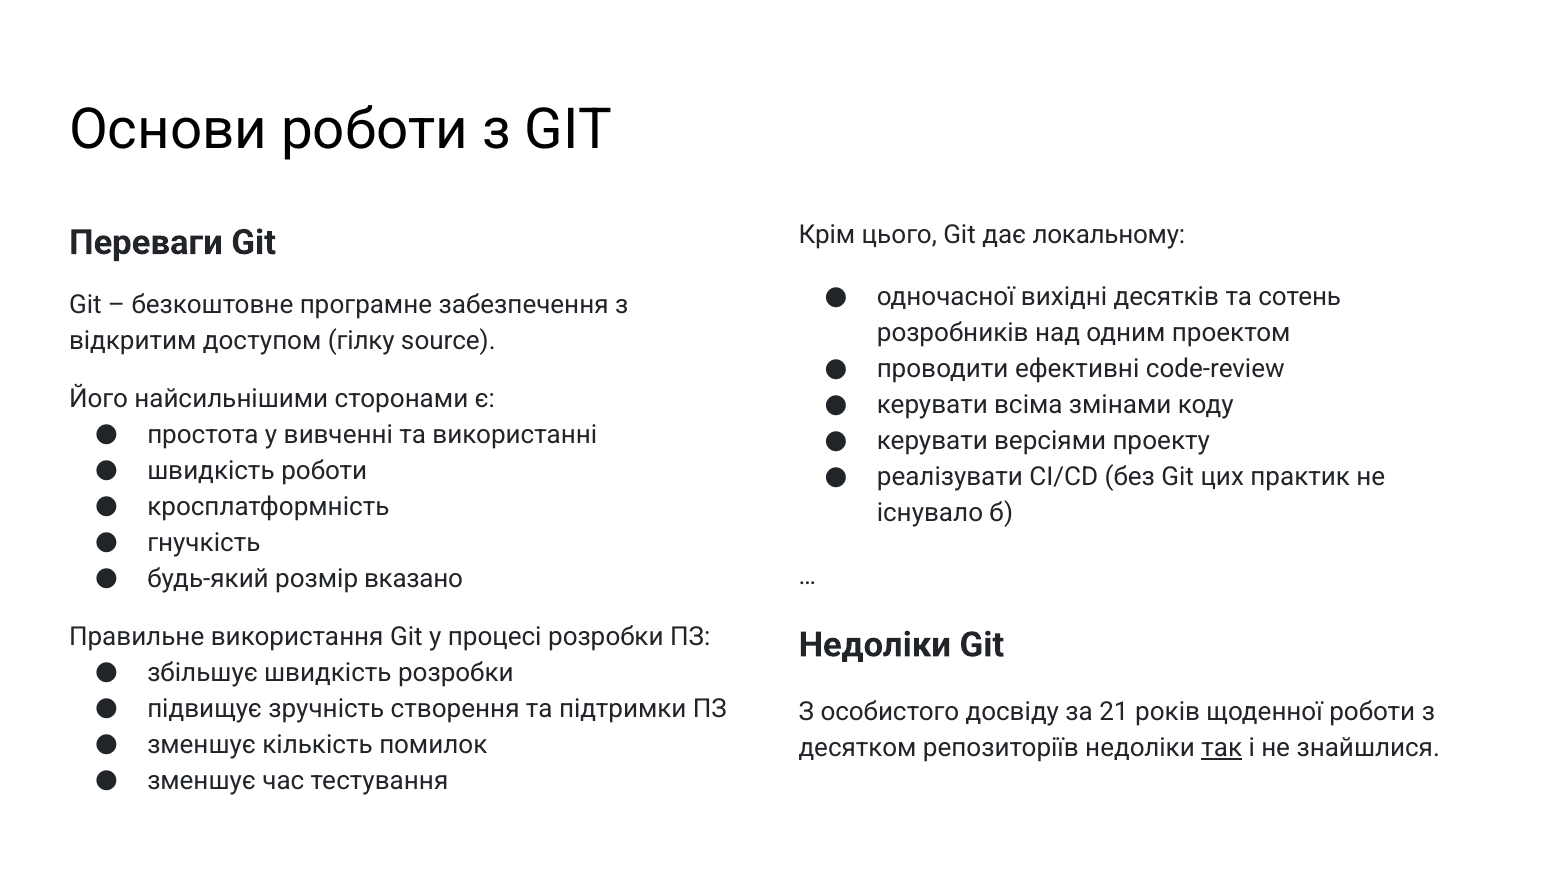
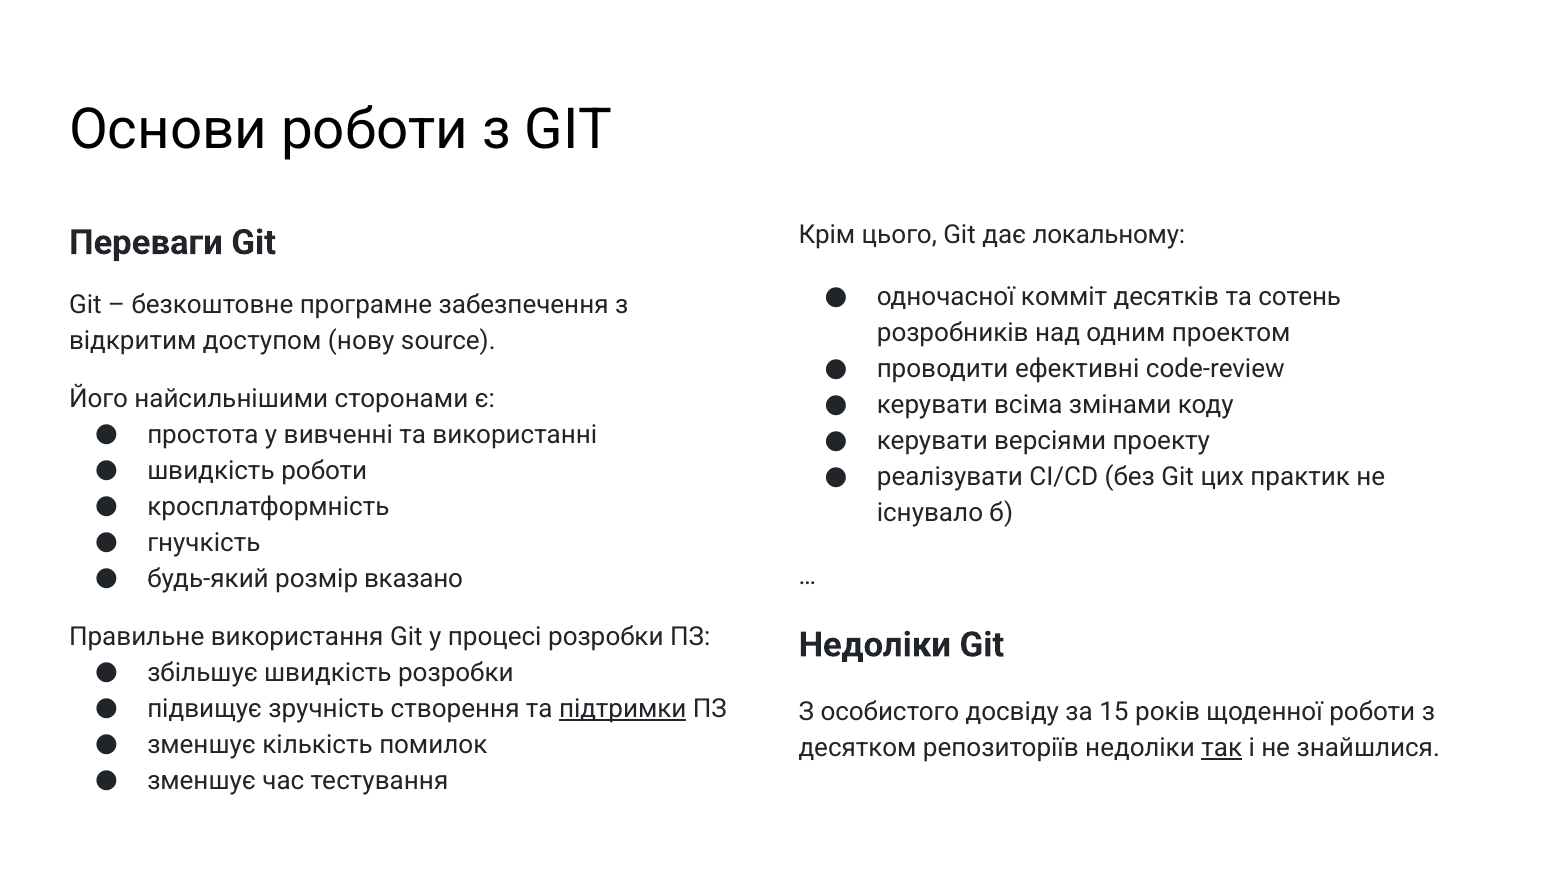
вихідні: вихідні -> комміт (1064, 297)
гілку: гілку -> нову (361, 341)
підтримки underline: none -> present (623, 708)
21: 21 -> 15 (1114, 712)
